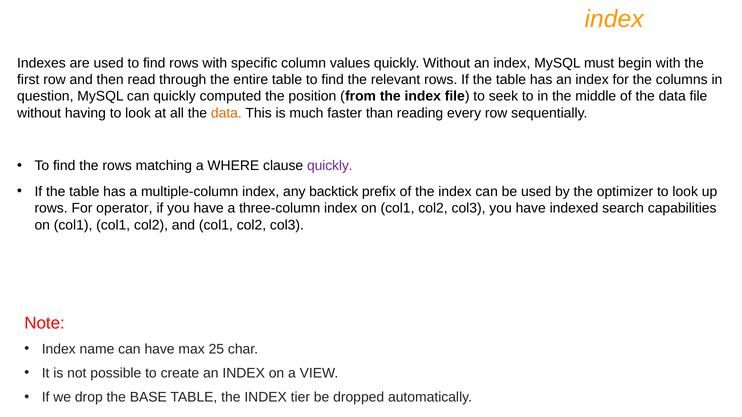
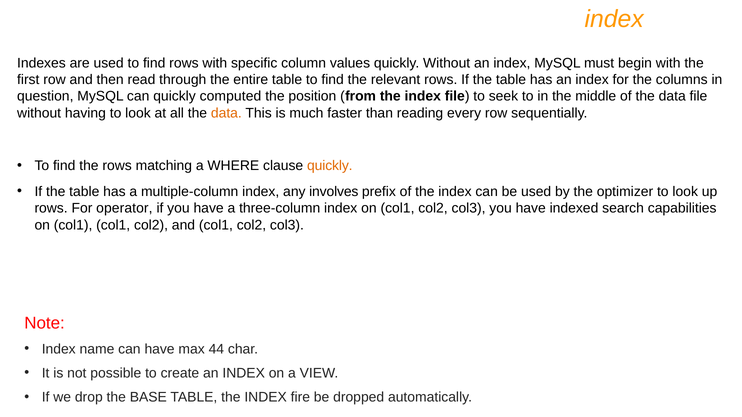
quickly colour: purple -> orange (330, 166)
backtick: backtick -> involves (334, 192)
25: 25 -> 44 (216, 349)
tier: tier -> fire (300, 398)
